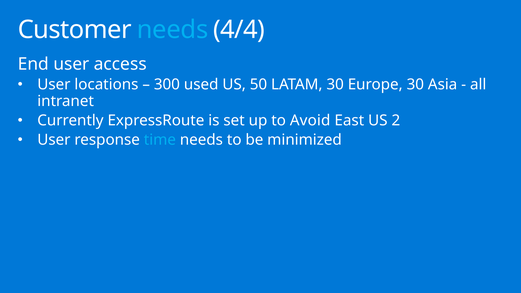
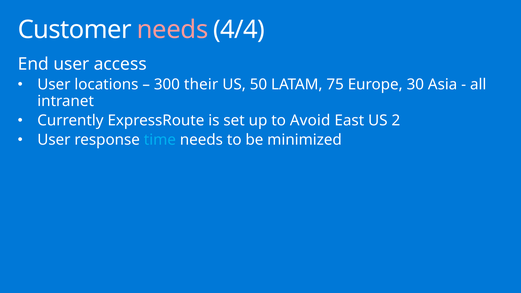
needs colour: light blue -> pink (173, 30)
used: used -> their (201, 85)
LATAM 30: 30 -> 75 (335, 85)
